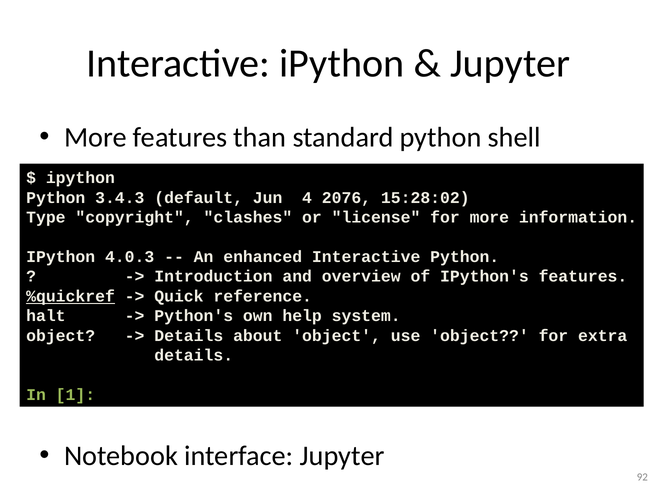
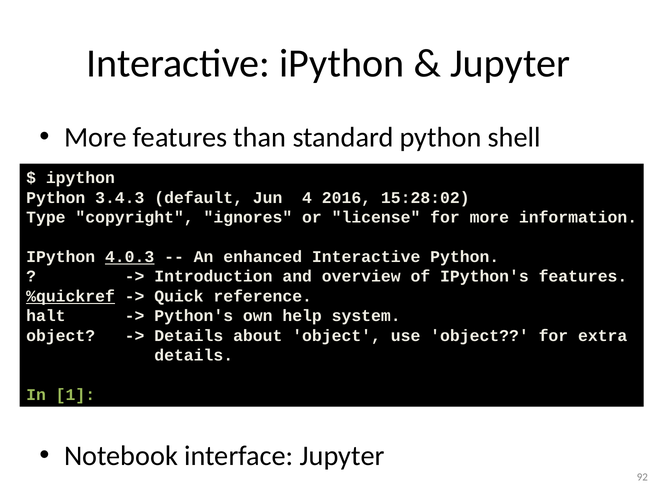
2076: 2076 -> 2016 (346, 198)
clashes: clashes -> ignores (248, 217)
4.0.3 underline: none -> present (130, 257)
